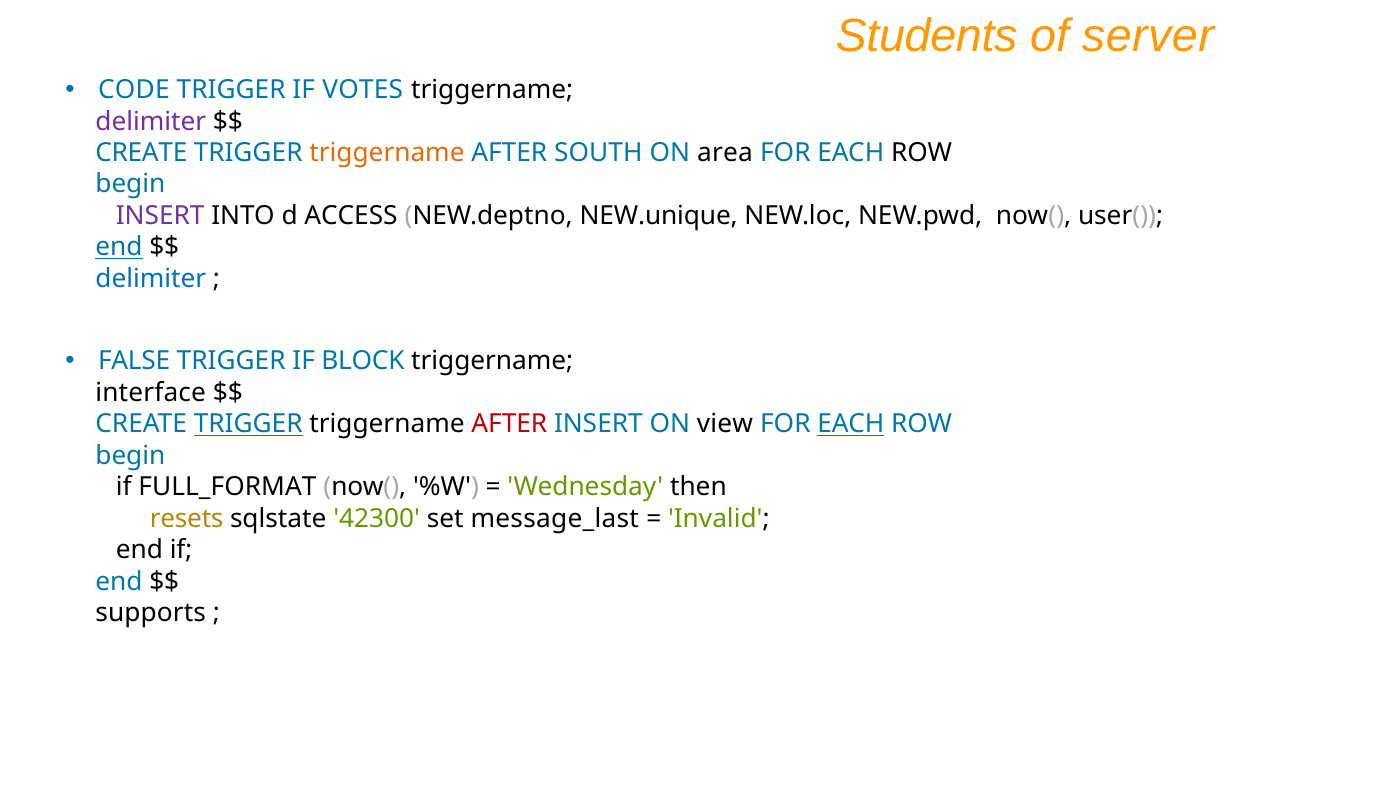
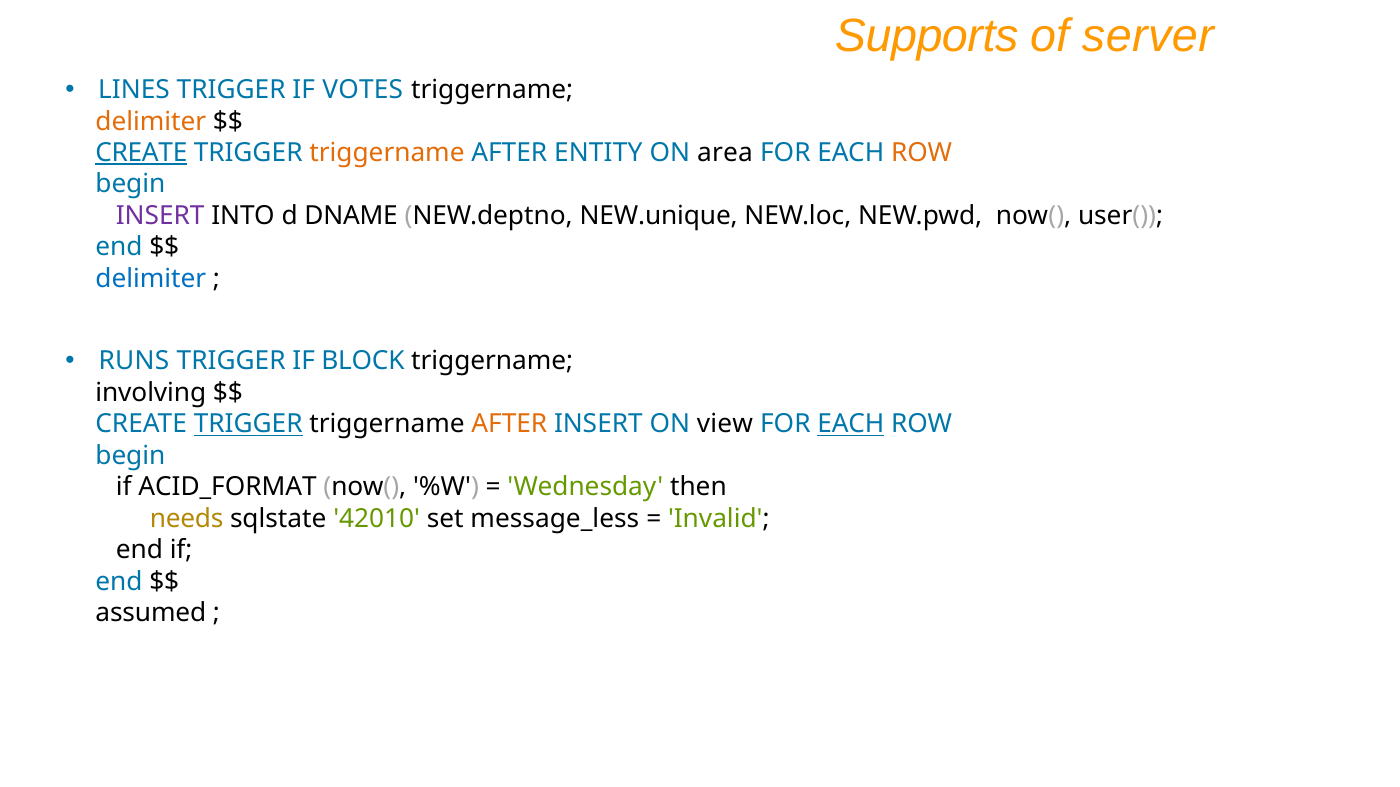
Students: Students -> Supports (927, 36)
CODE: CODE -> LINES (134, 90)
delimiter colour: purple -> orange (151, 121)
CREATE underline: none -> present (141, 153)
SOUTH: SOUTH -> ENTITY (598, 153)
ROW colour: black -> orange (922, 153)
ACCESS: ACCESS -> DNAME (351, 216)
end underline: present -> none (119, 247)
FALSE: FALSE -> RUNS (134, 361)
interface: interface -> involving (151, 393)
AFTER colour: red -> orange (509, 424)
FULL_FORMAT: FULL_FORMAT -> ACID_FORMAT (228, 487)
resets: resets -> needs (187, 519)
42300: 42300 -> 42010 (377, 519)
message_last: message_last -> message_less (555, 519)
supports: supports -> assumed (151, 613)
